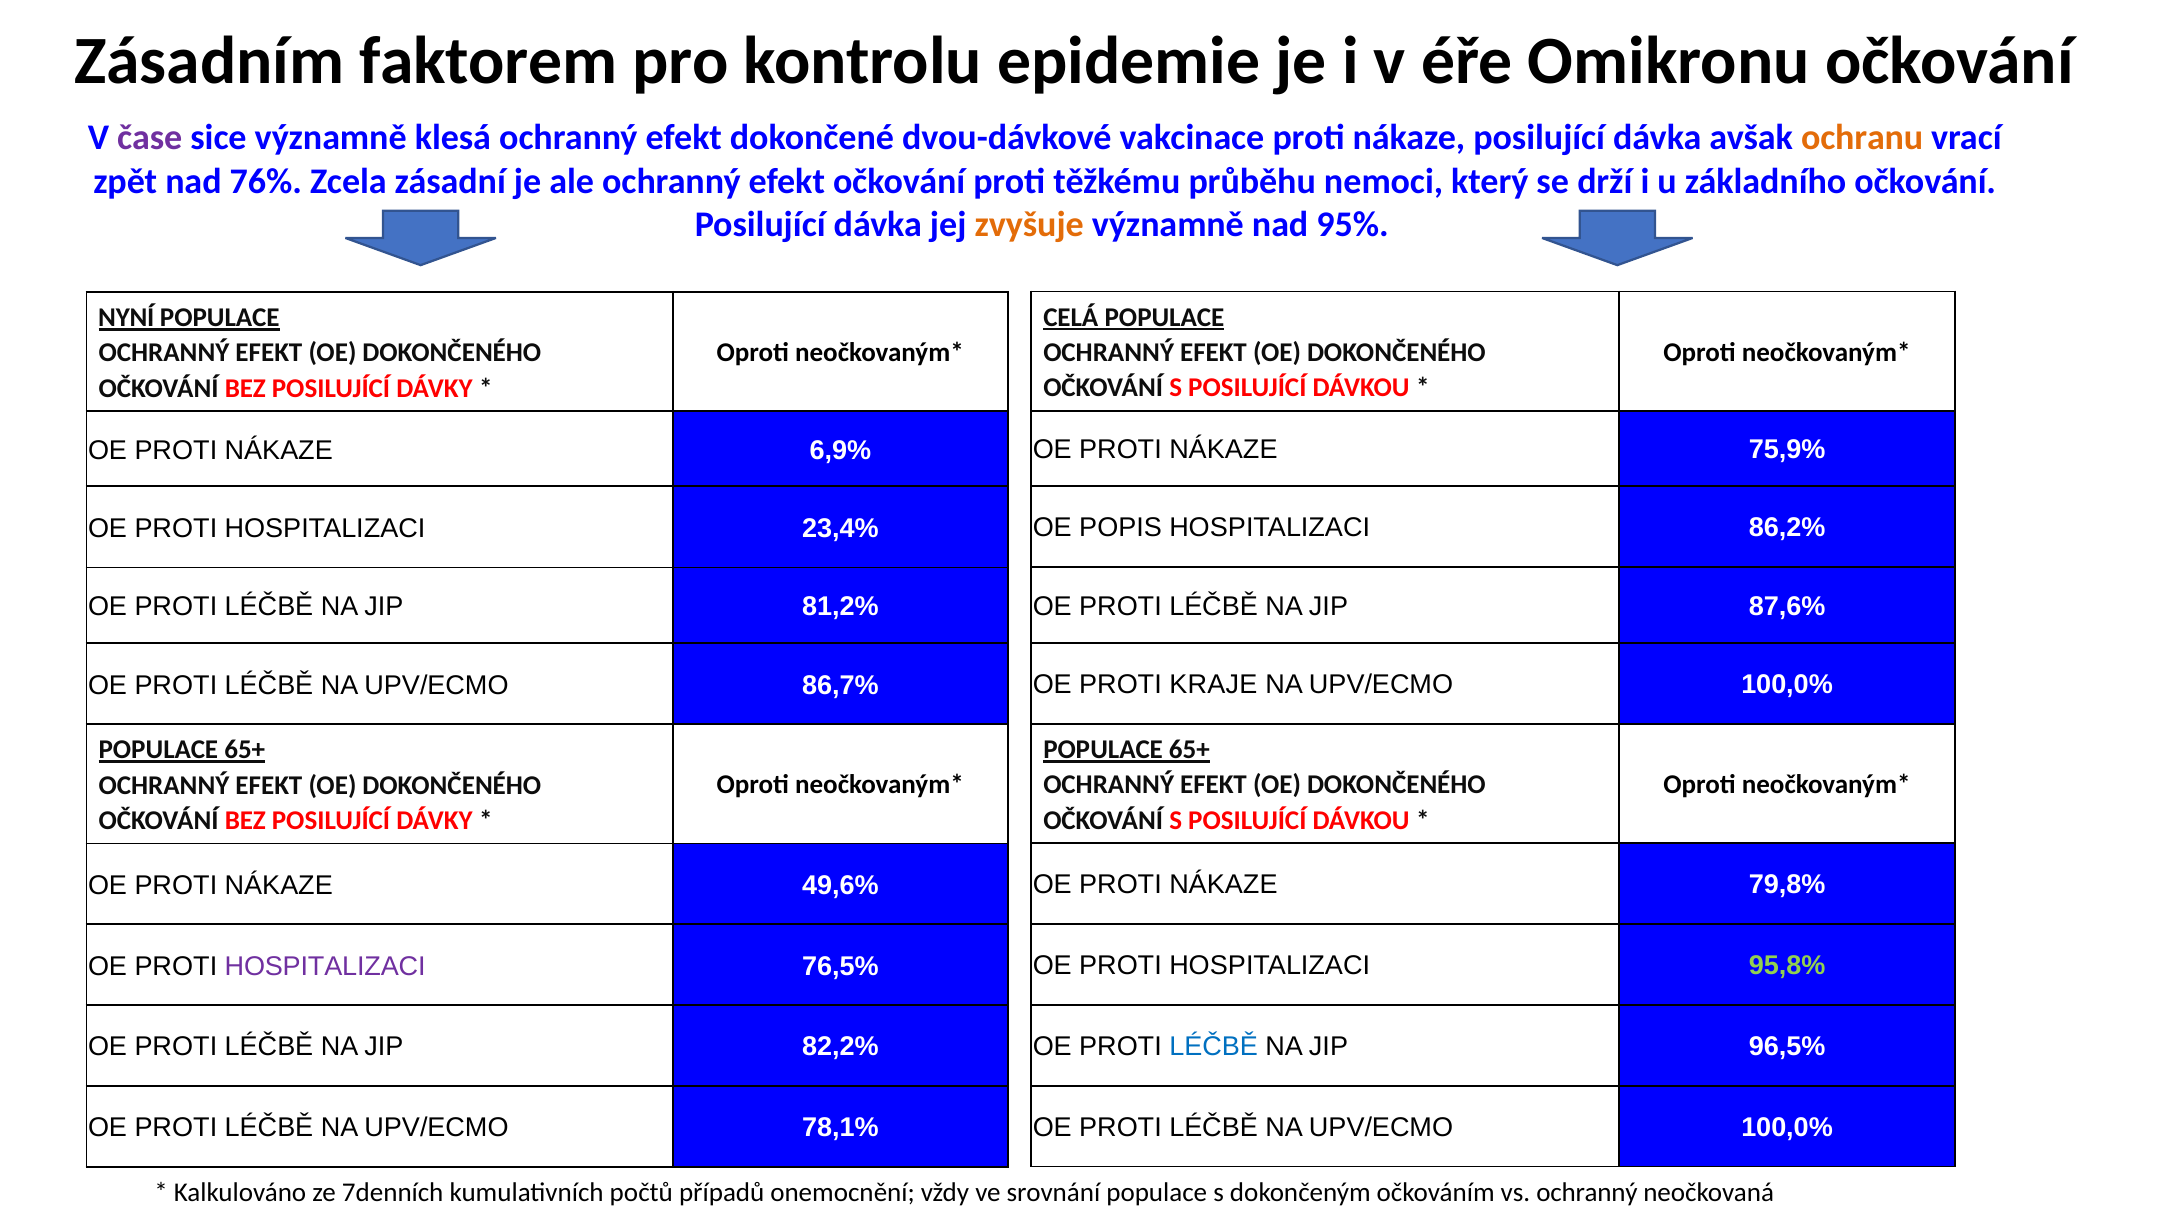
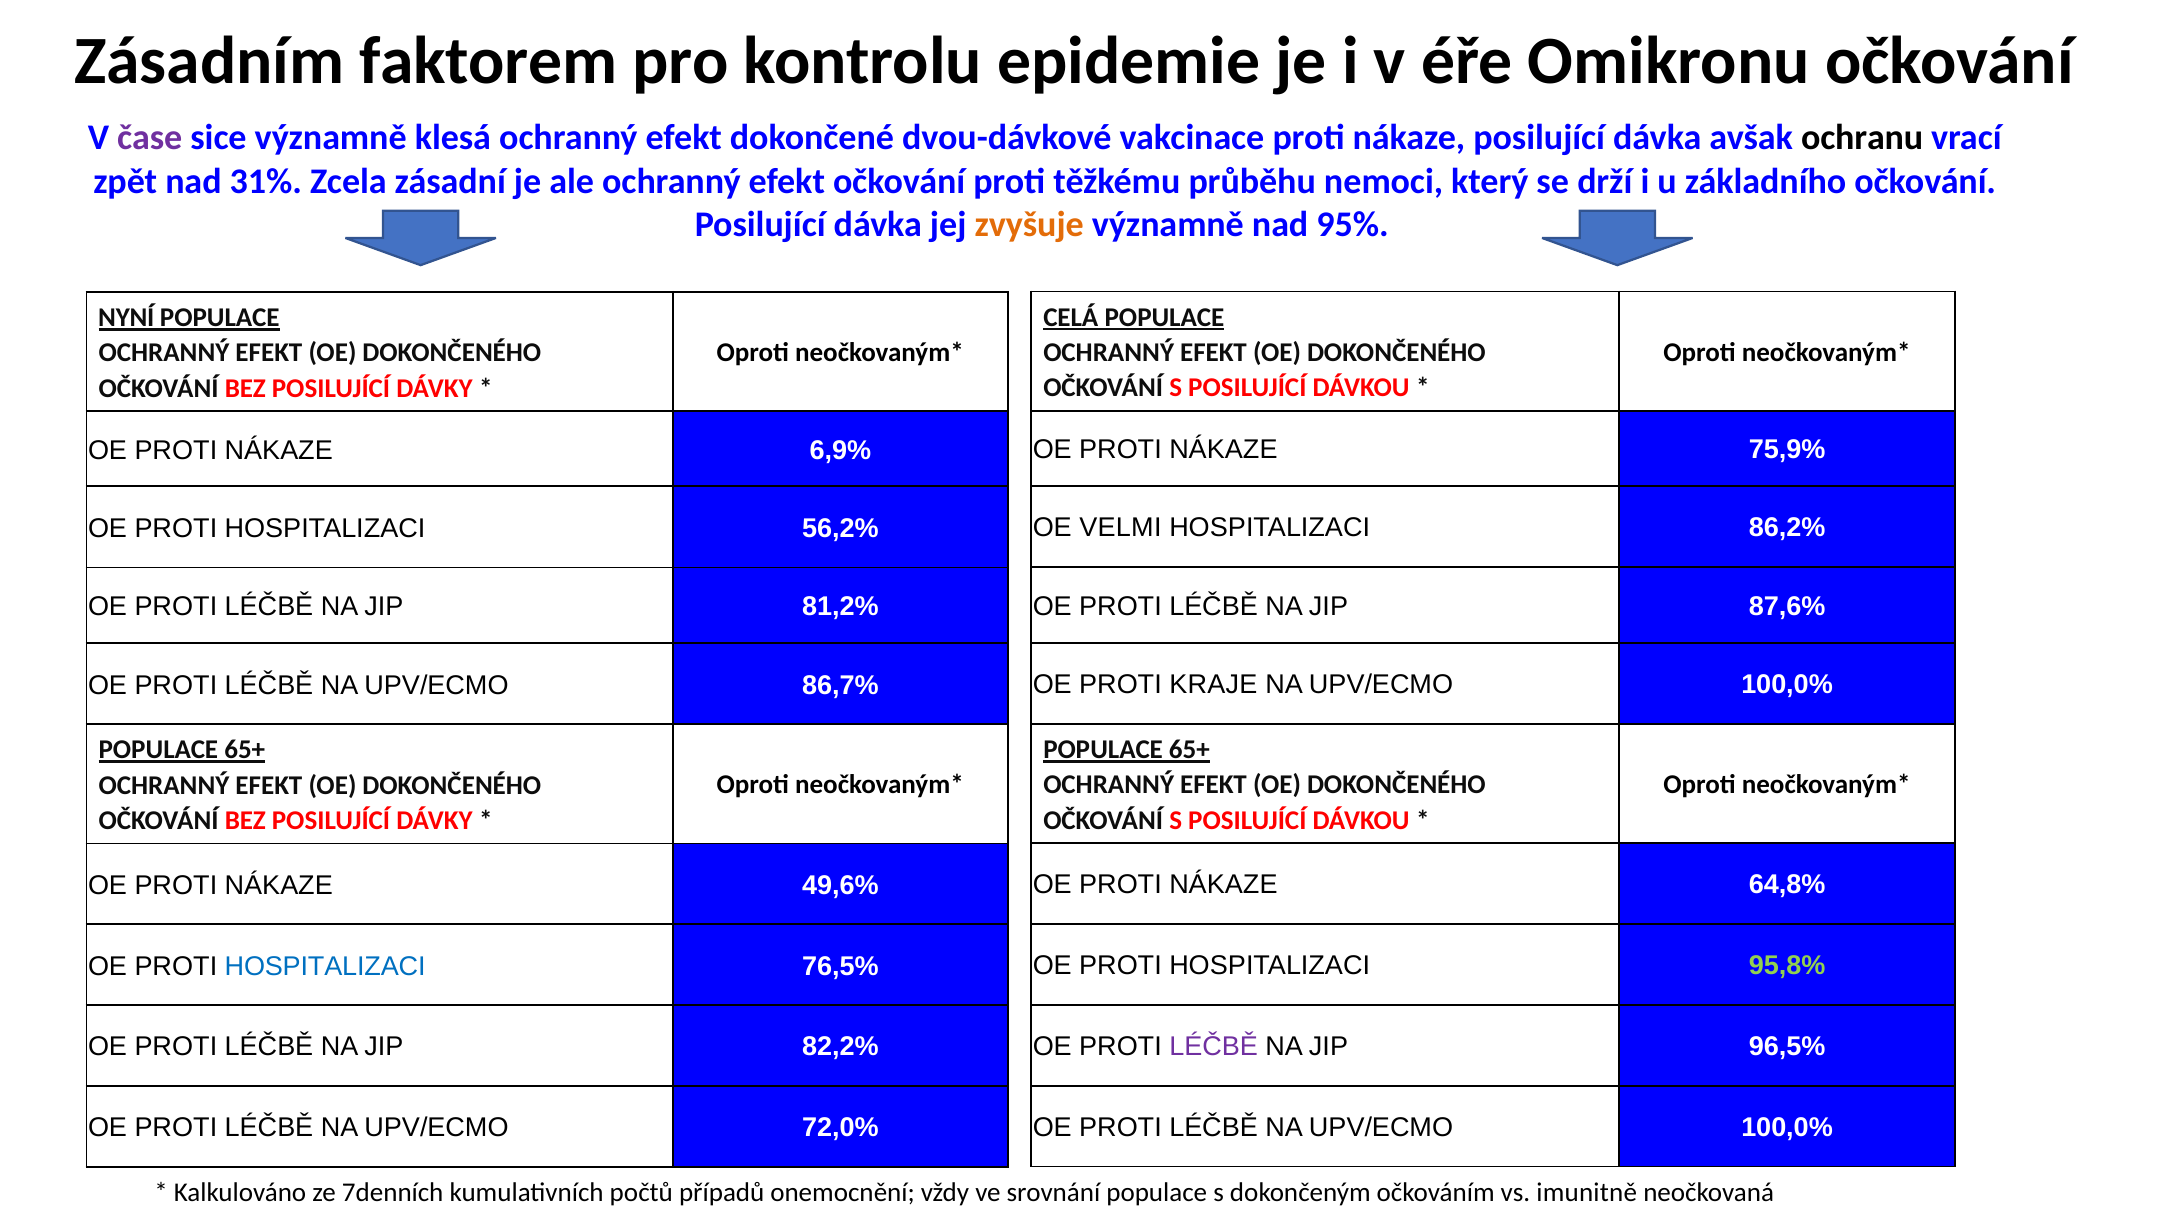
ochranu colour: orange -> black (1862, 138)
76%: 76% -> 31% (266, 181)
POPIS: POPIS -> VELMI (1120, 528)
23,4%: 23,4% -> 56,2% (840, 528)
79,8%: 79,8% -> 64,8% (1787, 885)
HOSPITALIZACI colour: purple -> blue (325, 966)
LÉČBĚ colour: blue -> purple (1214, 1047)
78,1%: 78,1% -> 72,0% (840, 1128)
vs ochranný: ochranný -> imunitně (1587, 1193)
